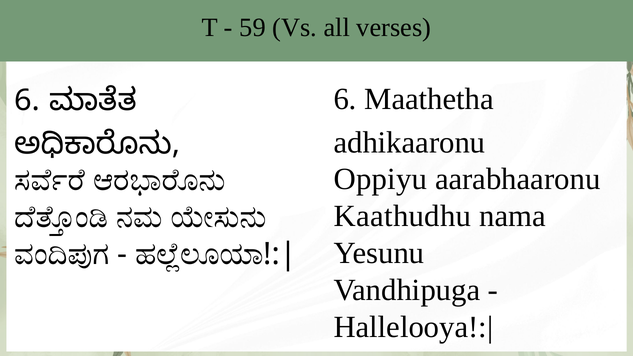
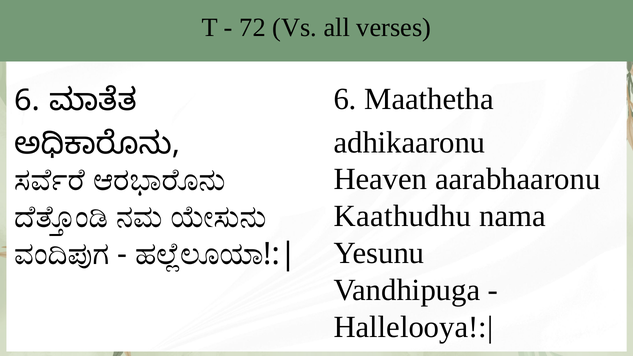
59: 59 -> 72 (253, 28)
Oppiyu: Oppiyu -> Heaven (380, 179)
